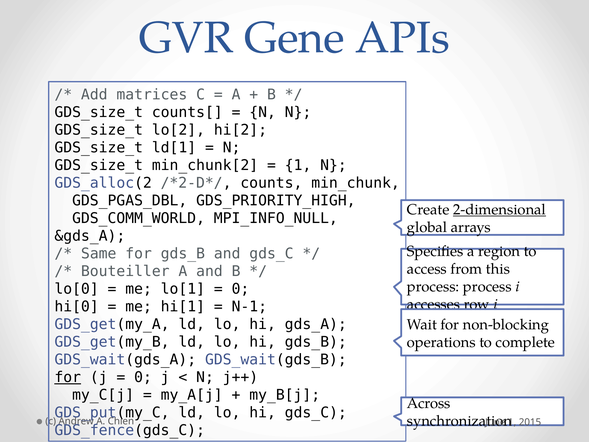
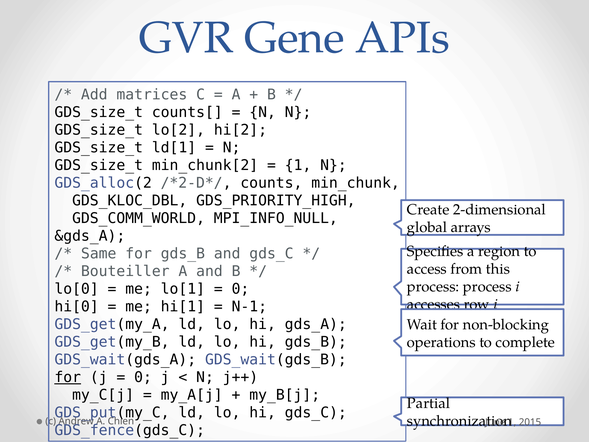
GDS_PGAS_DBL: GDS_PGAS_DBL -> GDS_KLOC_DBL (130, 200)
2-dimensional underline: present -> none (499, 210)
Across: Across -> Partial (429, 403)
